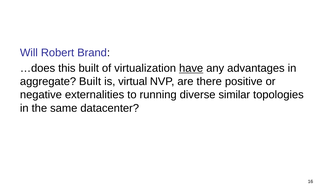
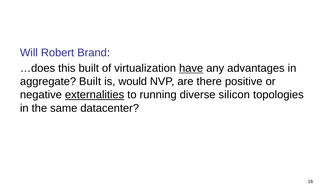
virtual: virtual -> would (133, 82)
externalities underline: none -> present (95, 95)
similar: similar -> silicon (234, 95)
